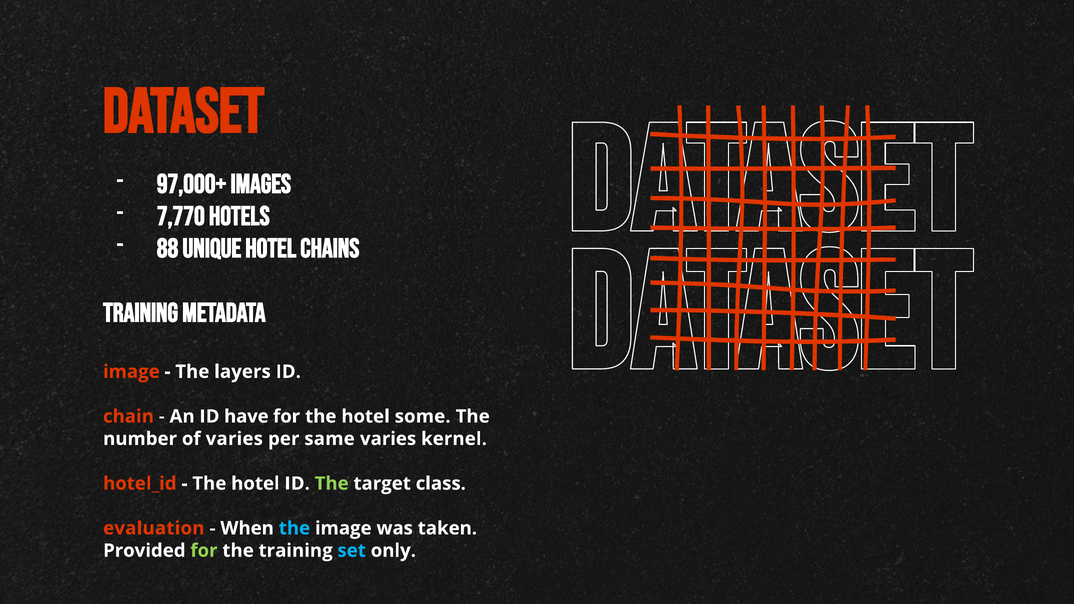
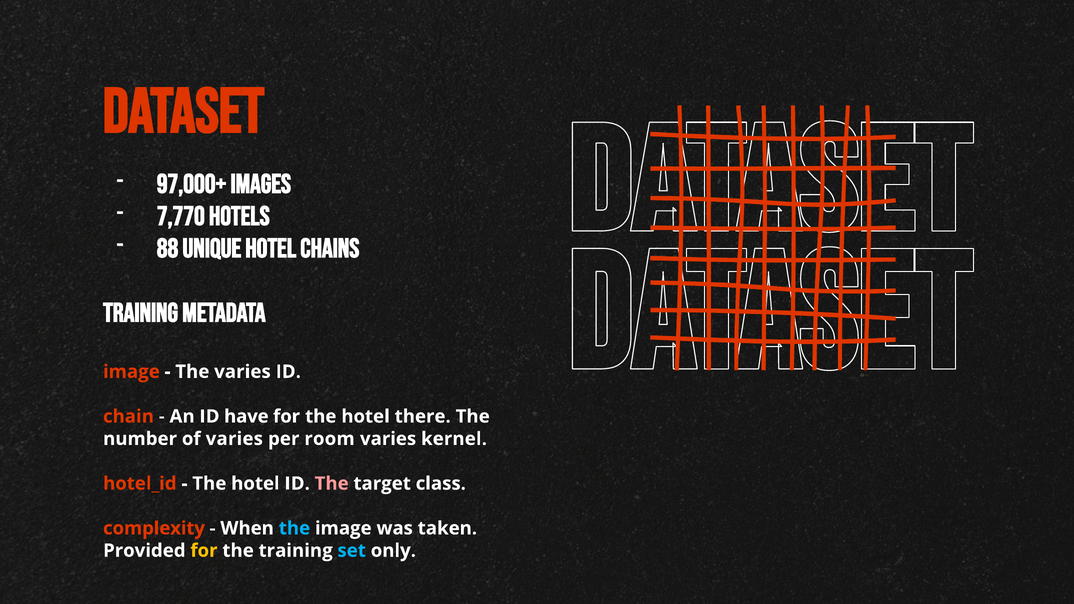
The layers: layers -> varies (242, 372)
some: some -> there (423, 417)
same: same -> room (330, 439)
The colour: light green -> pink (332, 484)
evaluation: evaluation -> complexity (154, 528)
for colour: light green -> yellow (204, 551)
